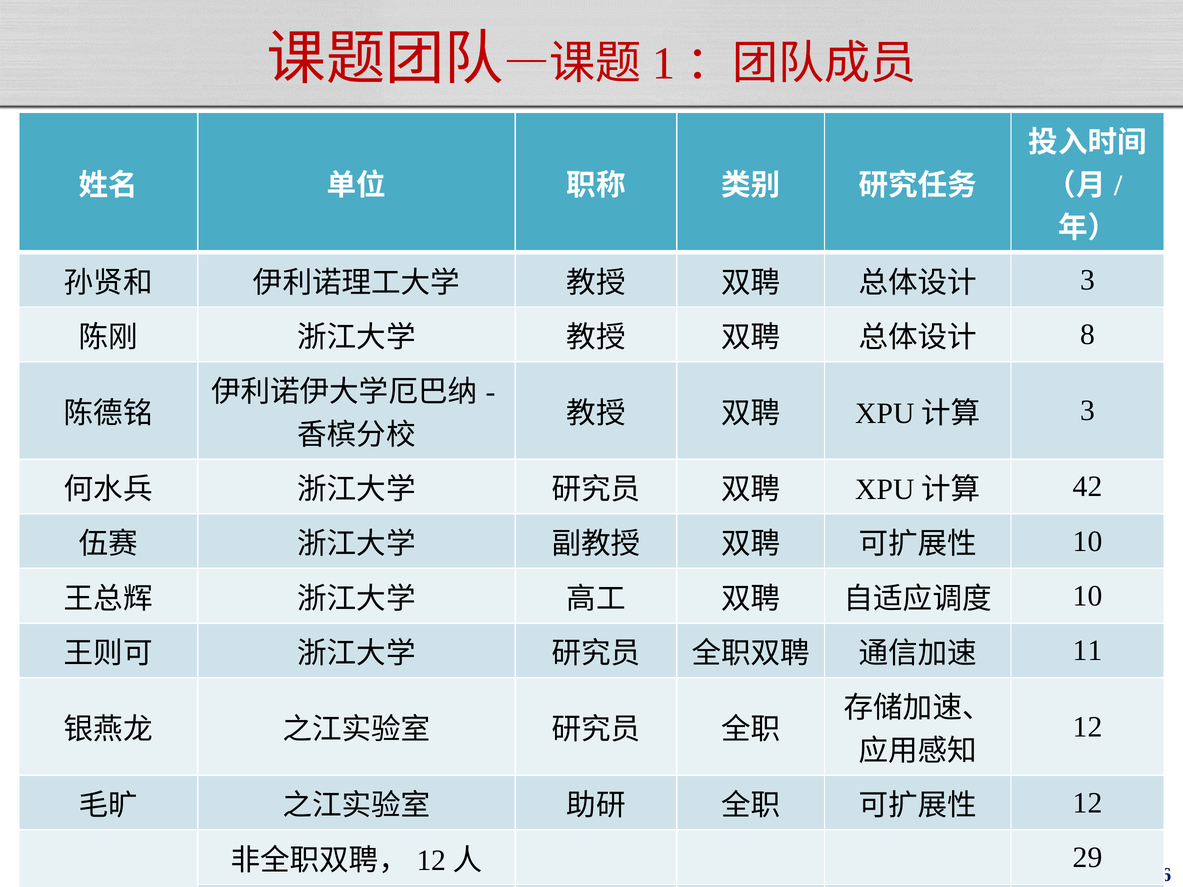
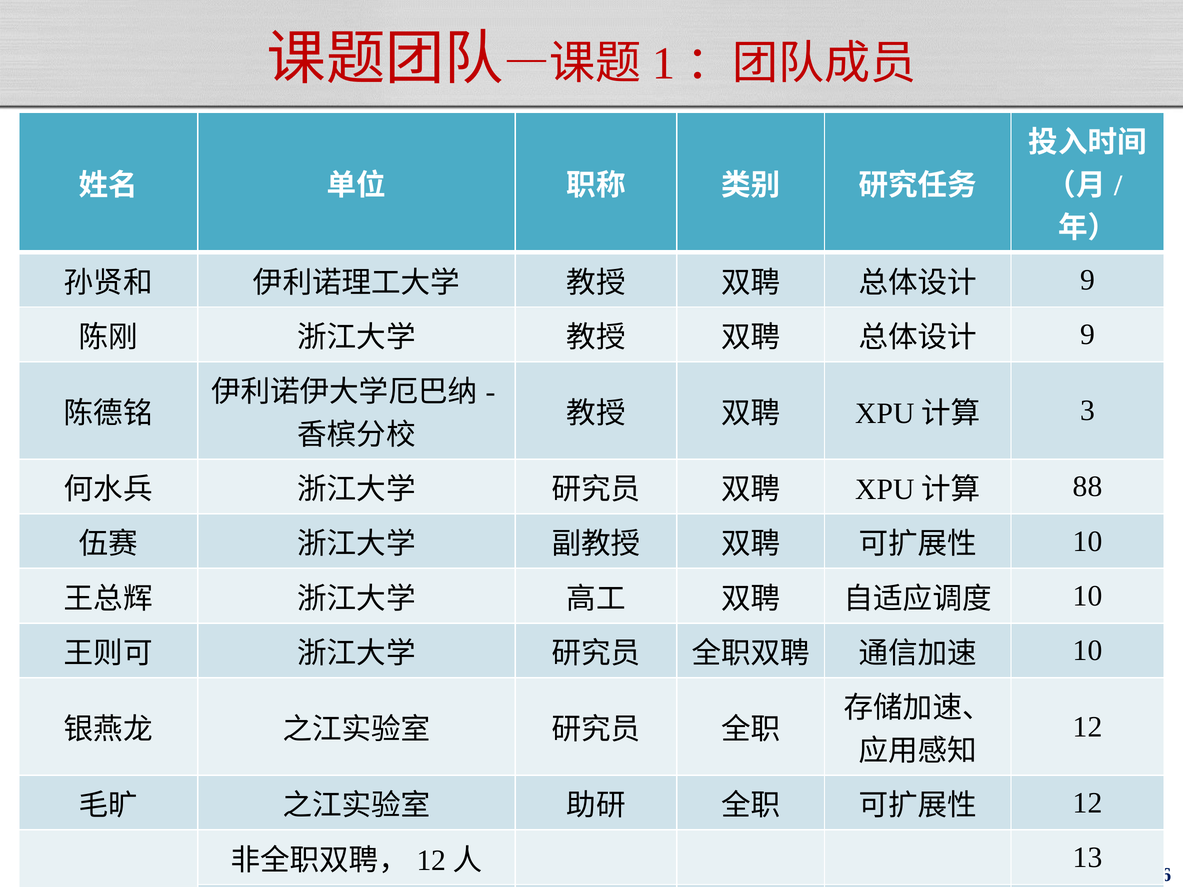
3: 3 -> 9 (1088, 280)
8: 8 -> 9 (1088, 335)
42: 42 -> 88 (1088, 487)
11: 11 -> 10 (1088, 651)
29: 29 -> 13 (1088, 858)
